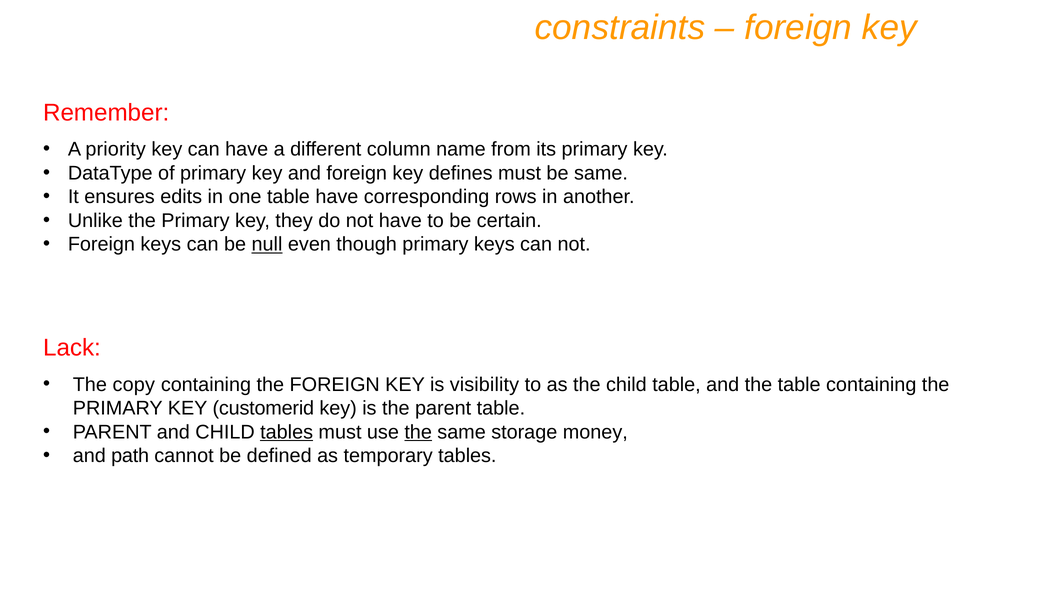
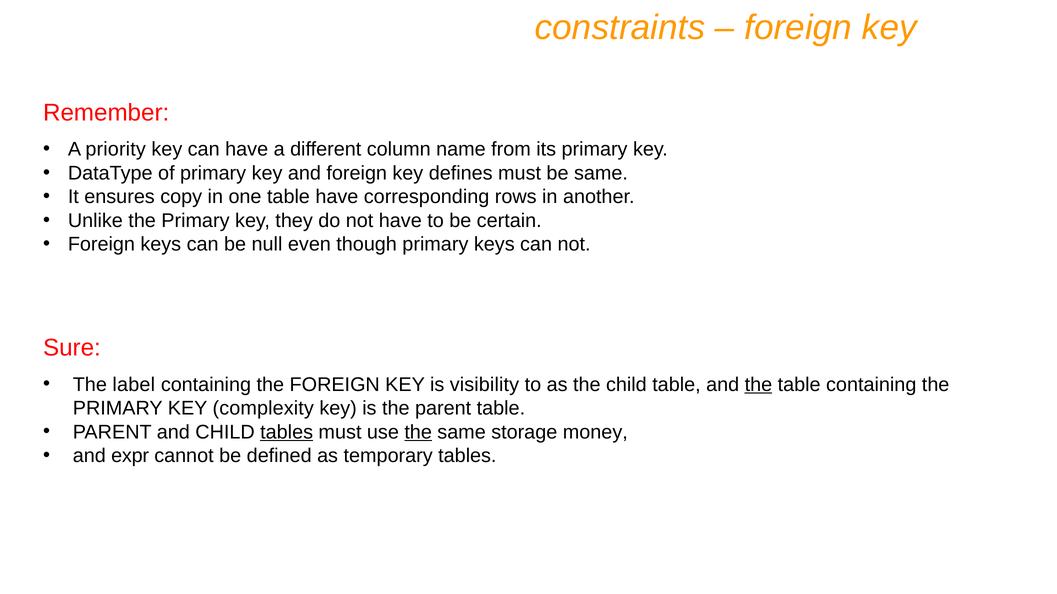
edits: edits -> copy (181, 197)
null underline: present -> none (267, 245)
Lack: Lack -> Sure (72, 348)
copy: copy -> label (134, 385)
the underline: none -> present (758, 385)
customerid: customerid -> complexity (263, 409)
path: path -> expr (130, 456)
